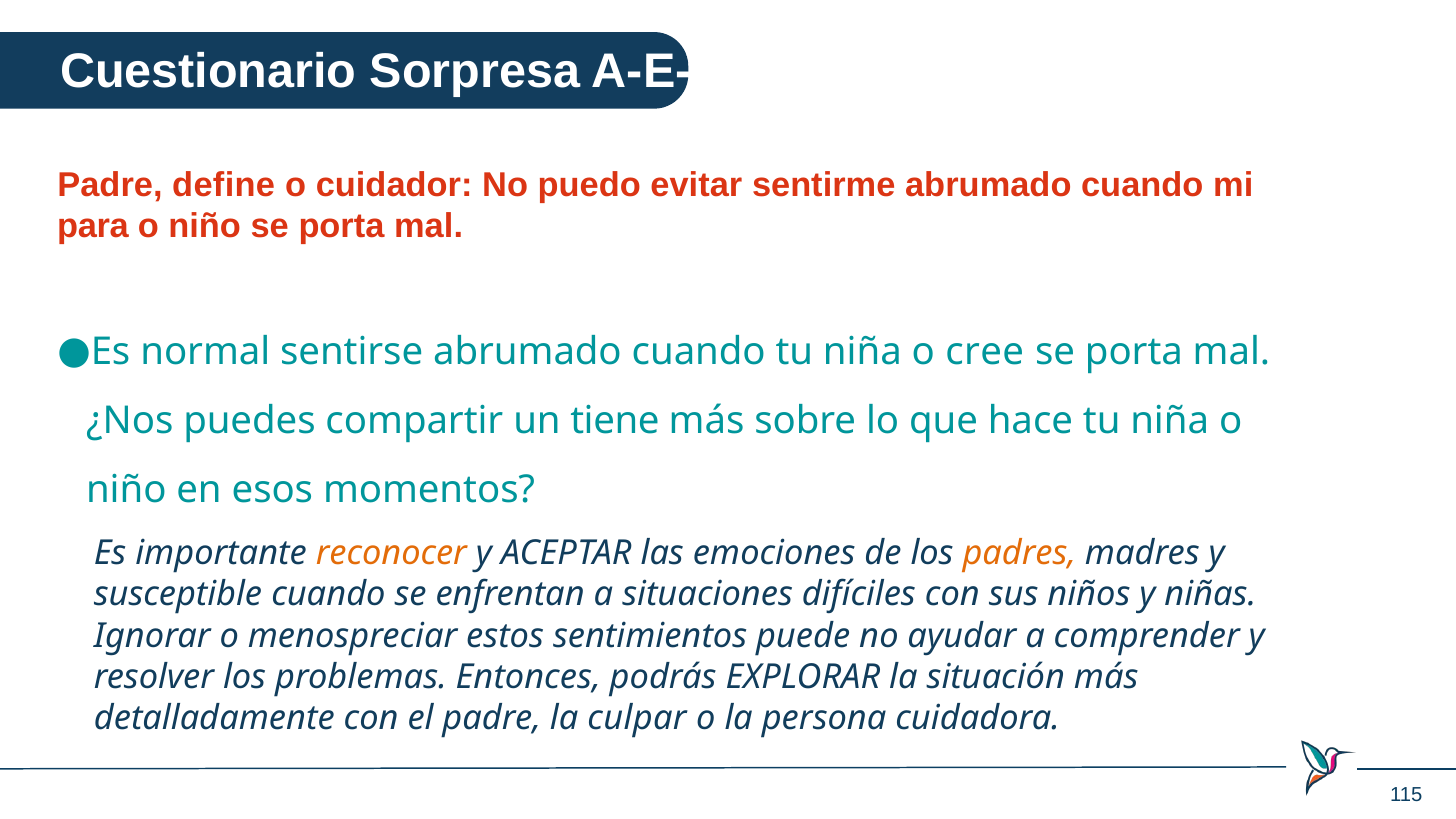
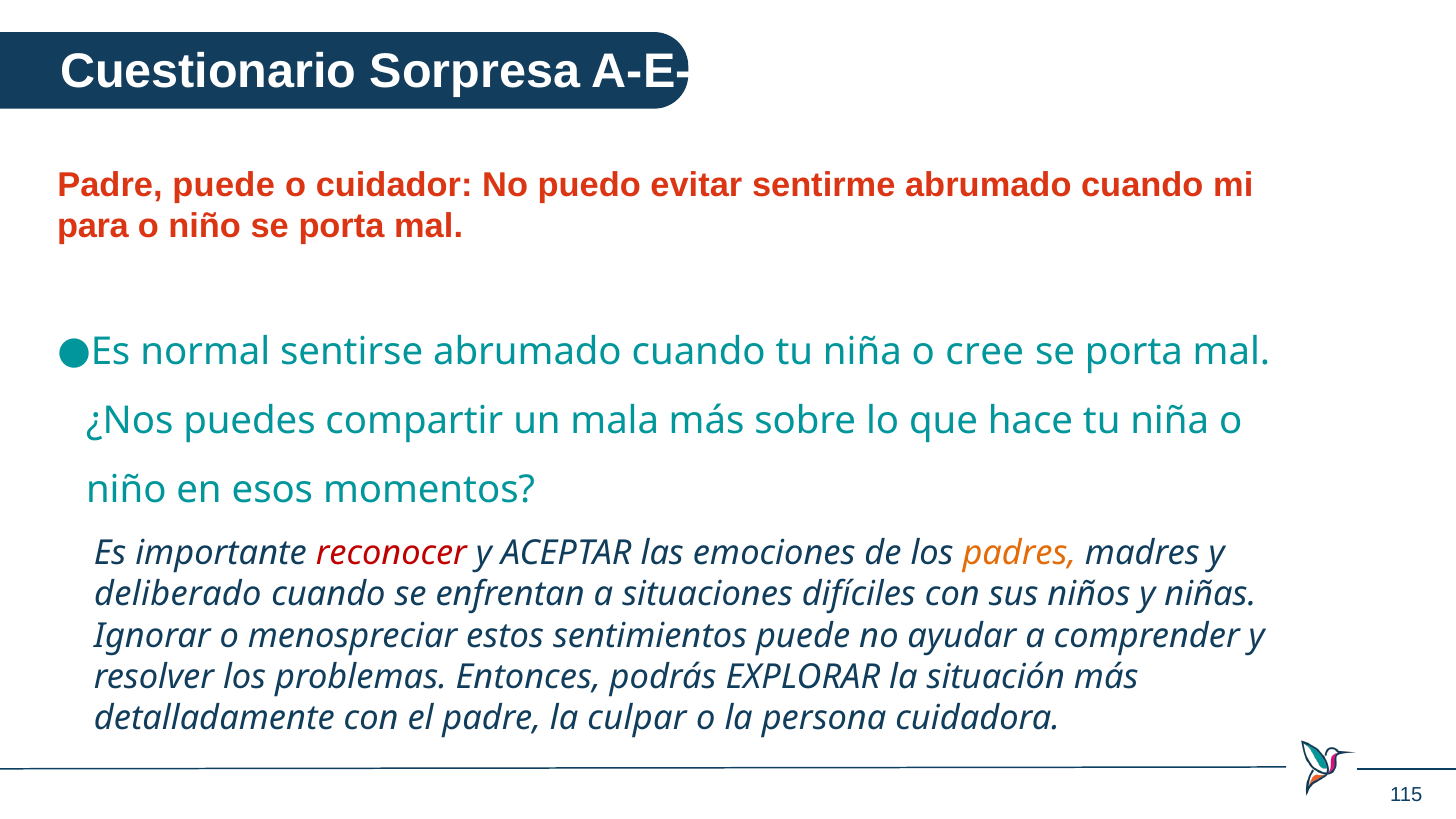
Padre define: define -> puede (224, 185)
tiene: tiene -> mala (615, 421)
reconocer colour: orange -> red (391, 553)
susceptible: susceptible -> deliberado (178, 595)
